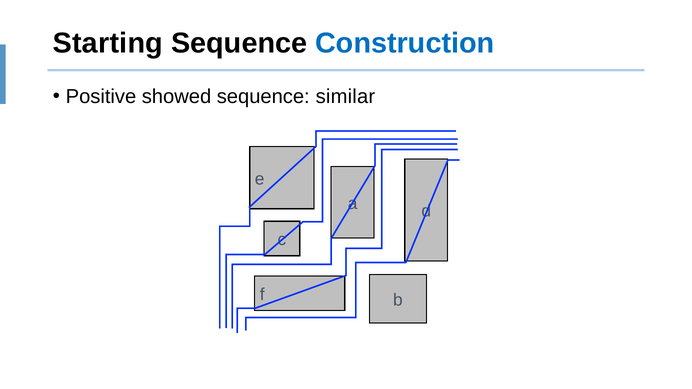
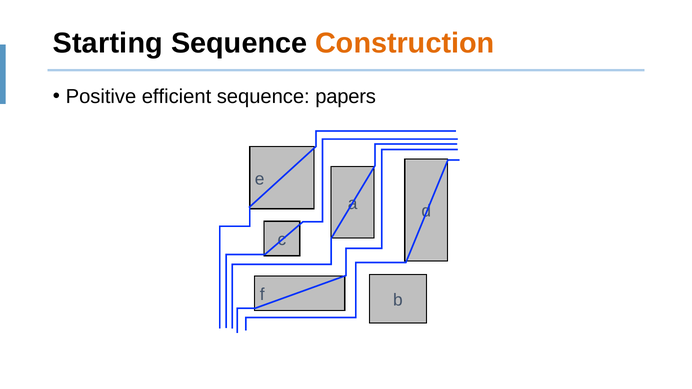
Construction colour: blue -> orange (405, 43)
showed: showed -> efficient (176, 97)
similar: similar -> papers (346, 97)
